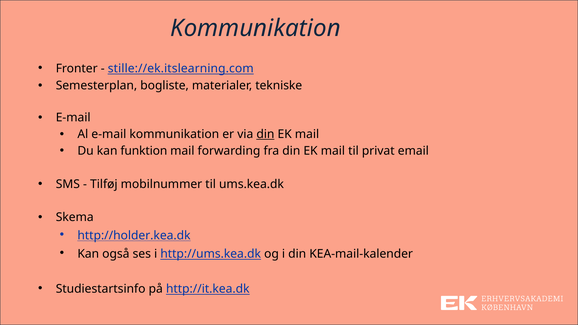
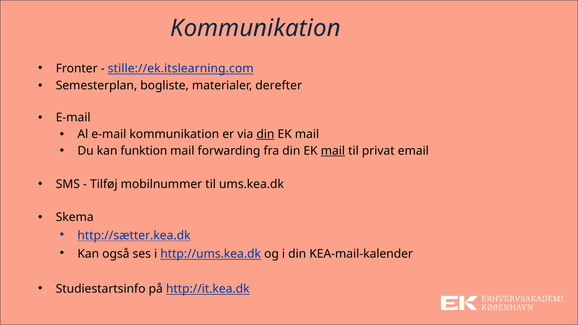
tekniske: tekniske -> derefter (279, 86)
mail underline: none -> present (333, 151)
http://holder.kea.dk: http://holder.kea.dk -> http://sætter.kea.dk (134, 235)
